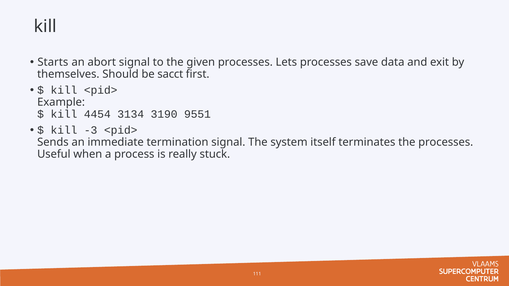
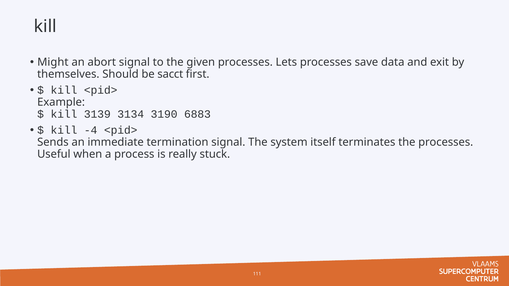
Starts: Starts -> Might (53, 62)
4454: 4454 -> 3139 (97, 114)
9551: 9551 -> 6883 (197, 114)
-3: -3 -> -4 (91, 130)
